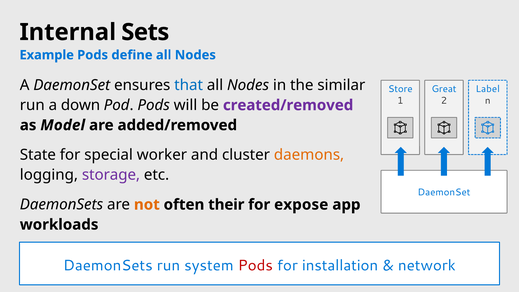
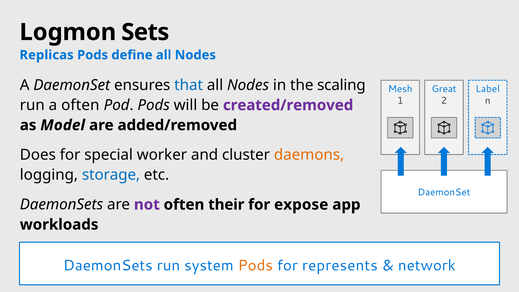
Internal: Internal -> Logmon (68, 32)
Example: Example -> Replicas (47, 55)
similar: similar -> scaling (341, 85)
Store: Store -> Mesh (400, 89)
a down: down -> often (80, 105)
State: State -> Does (38, 155)
storage colour: purple -> blue (111, 175)
not colour: orange -> purple (147, 205)
Pods colour: red -> orange (255, 265)
installation: installation -> represents (340, 265)
